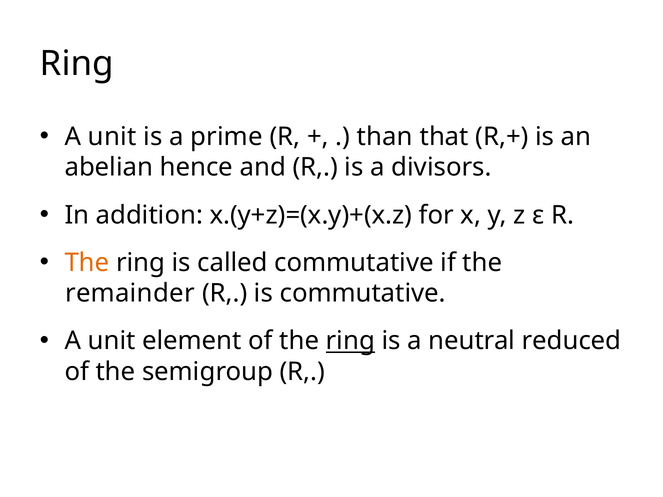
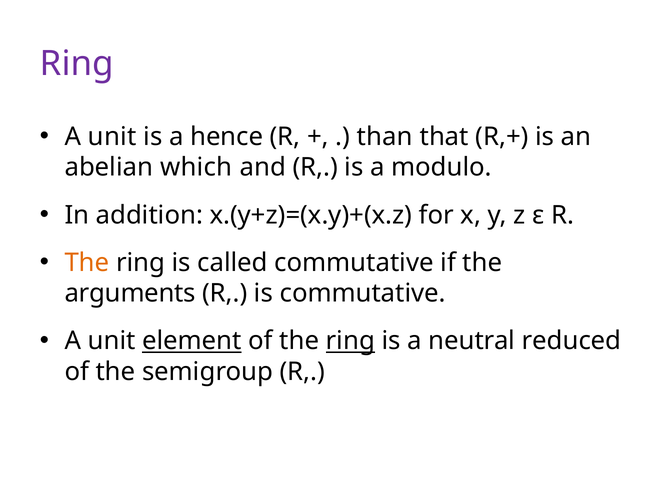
Ring colour: black -> purple (77, 64)
prime: prime -> hence (227, 137)
hence: hence -> which (196, 168)
divisors: divisors -> modulo (442, 168)
remainder: remainder -> arguments (130, 294)
element underline: none -> present (192, 341)
